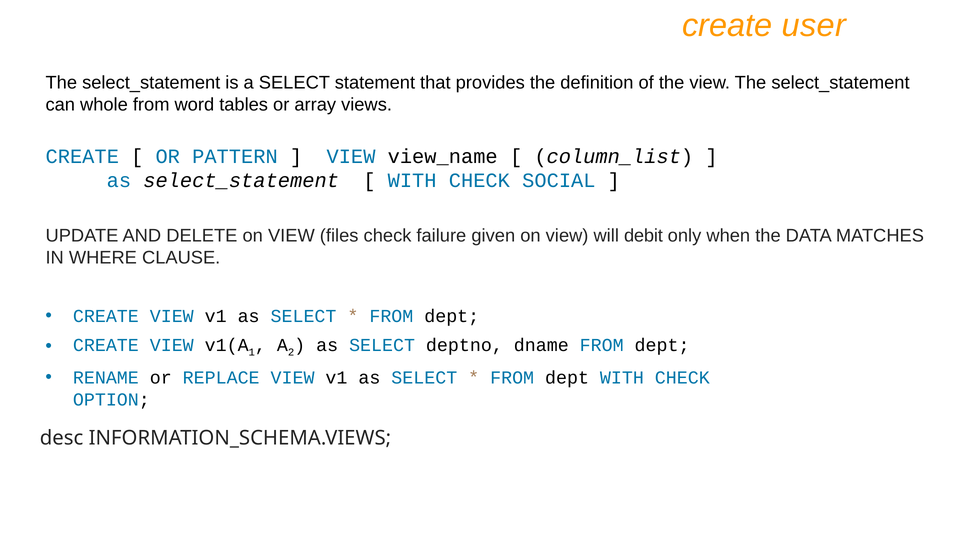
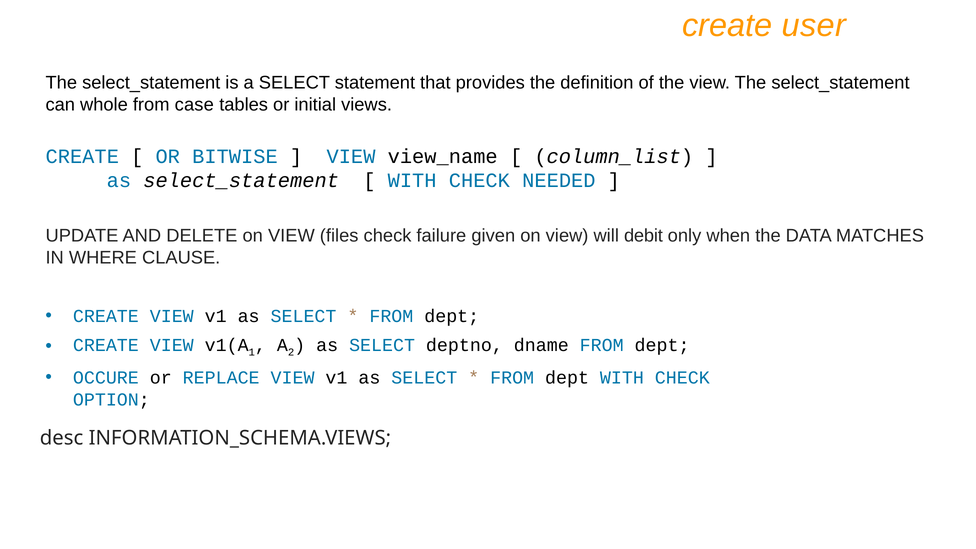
word: word -> case (194, 105)
array: array -> initial (315, 105)
PATTERN: PATTERN -> BITWISE (235, 156)
SOCIAL: SOCIAL -> NEEDED (559, 181)
RENAME: RENAME -> OCCURE (106, 378)
